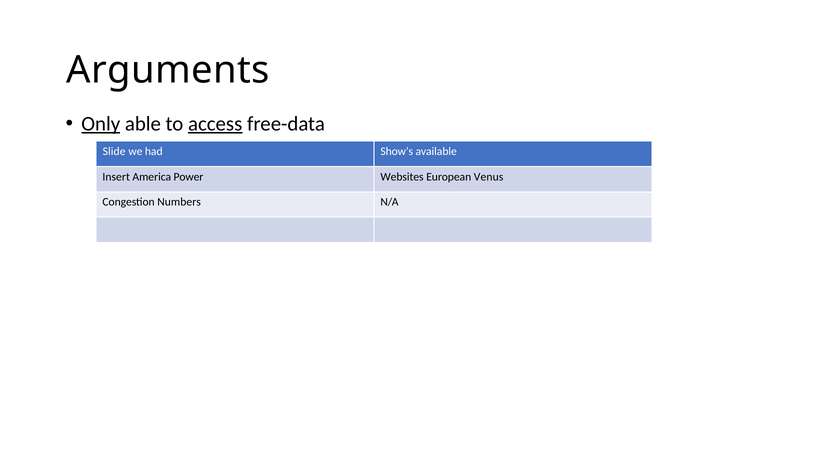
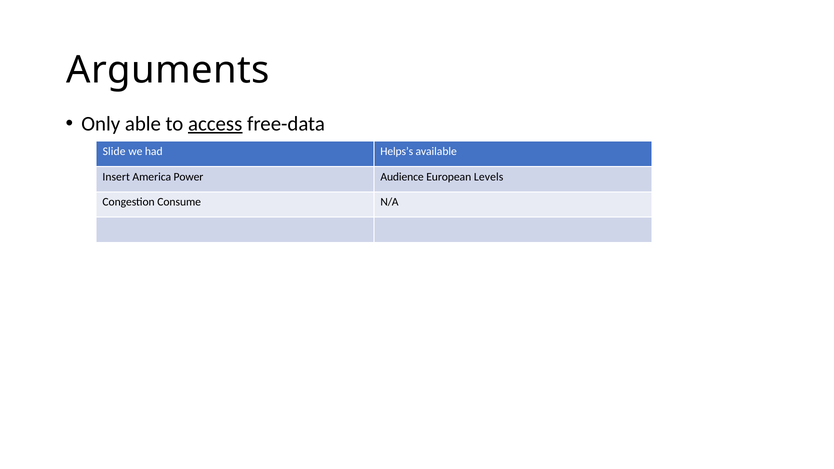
Only underline: present -> none (101, 124)
Show’s: Show’s -> Helps’s (397, 152)
Websites: Websites -> Audience (402, 177)
Venus: Venus -> Levels (489, 177)
Numbers: Numbers -> Consume (179, 202)
